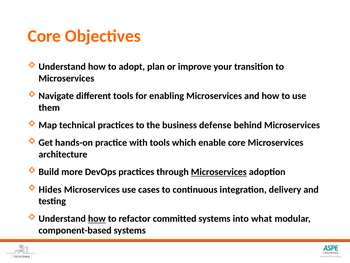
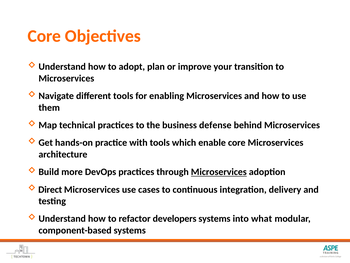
Hides: Hides -> Direct (50, 189)
how underline: present -> none (97, 218)
committed: committed -> developers (175, 218)
